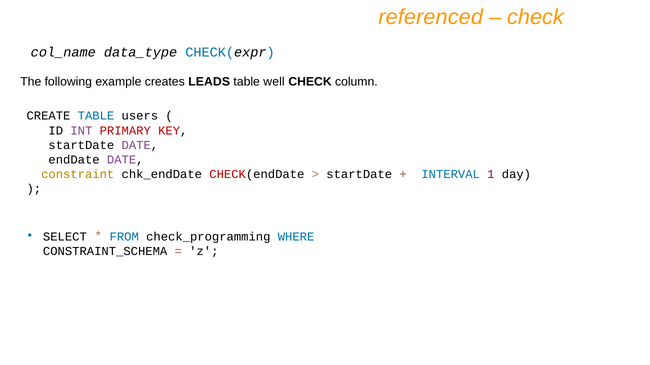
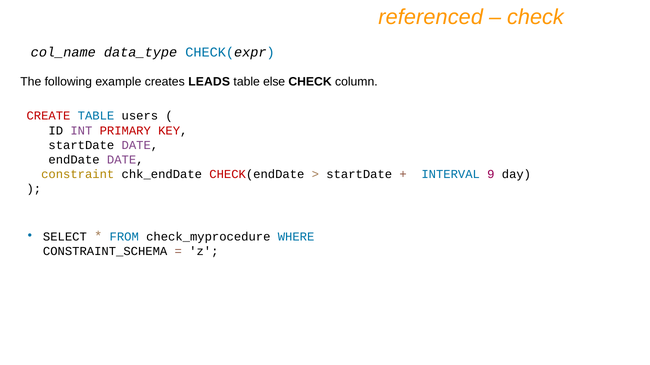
well: well -> else (274, 82)
CREATE colour: black -> red (48, 116)
1: 1 -> 9 (491, 175)
check_programming: check_programming -> check_myprocedure (208, 237)
